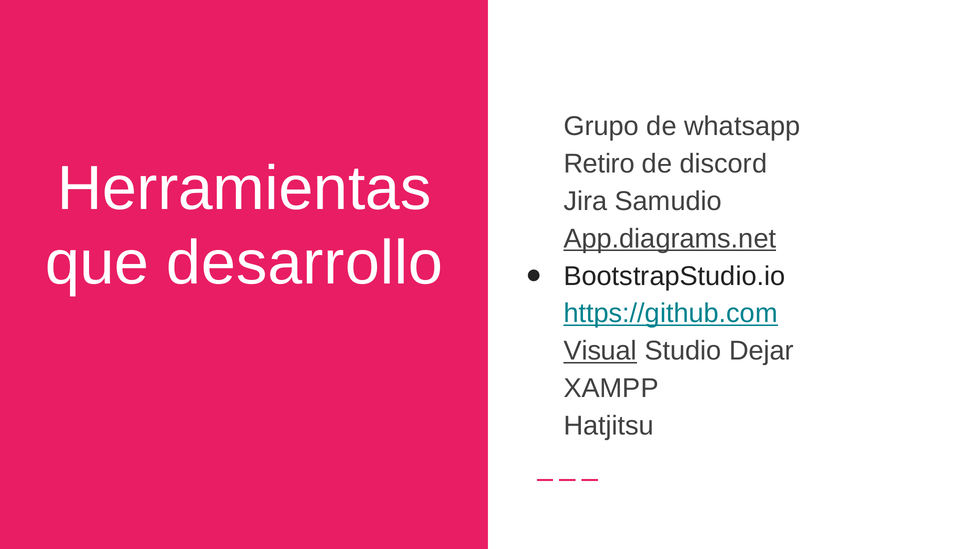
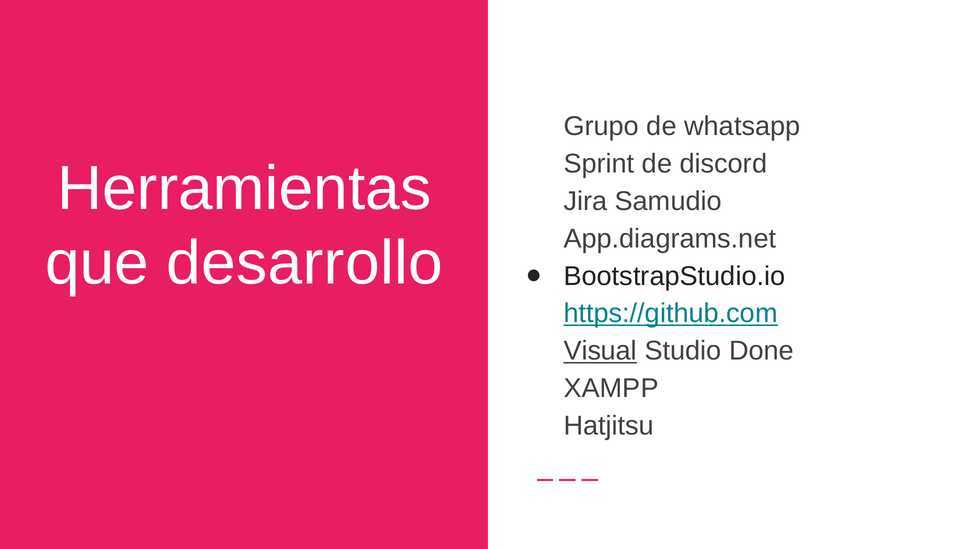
Retiro: Retiro -> Sprint (599, 164)
App.diagrams.net underline: present -> none (670, 239)
Dejar: Dejar -> Done (761, 351)
